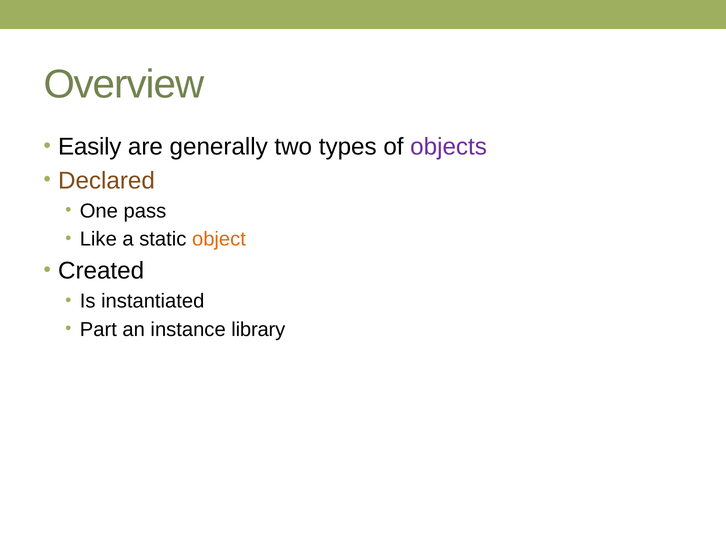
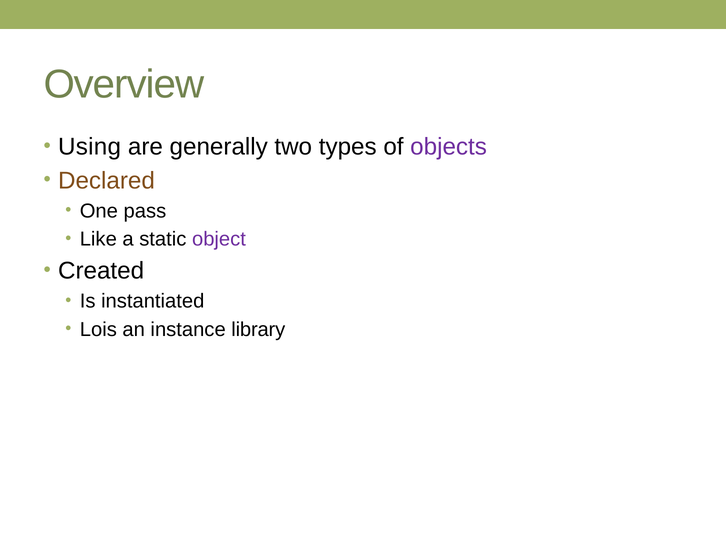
Easily: Easily -> Using (90, 147)
object colour: orange -> purple (219, 239)
Part: Part -> Lois (98, 330)
